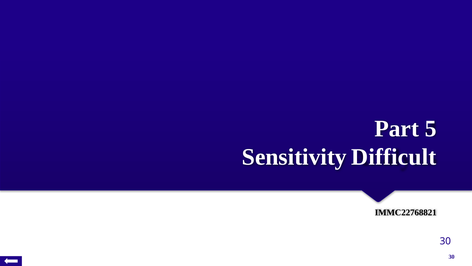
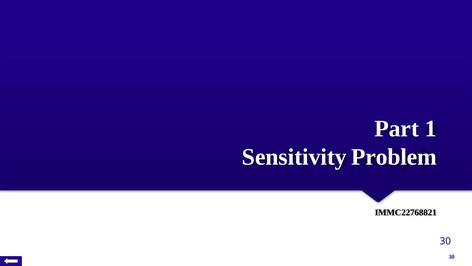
5: 5 -> 1 (431, 129)
Difficult: Difficult -> Problem (394, 157)
